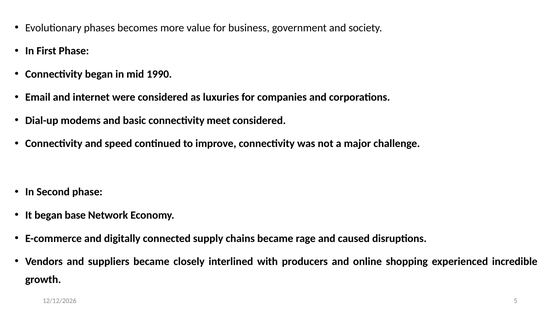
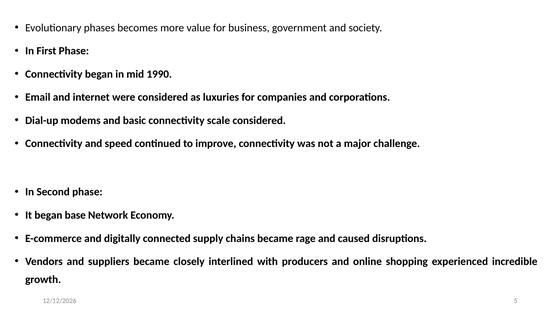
meet: meet -> scale (218, 120)
